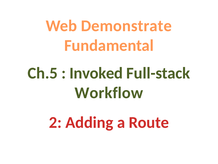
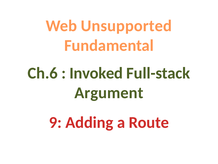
Demonstrate: Demonstrate -> Unsupported (126, 26)
Ch.5: Ch.5 -> Ch.6 (43, 73)
Workflow: Workflow -> Argument (109, 92)
2: 2 -> 9 (55, 122)
